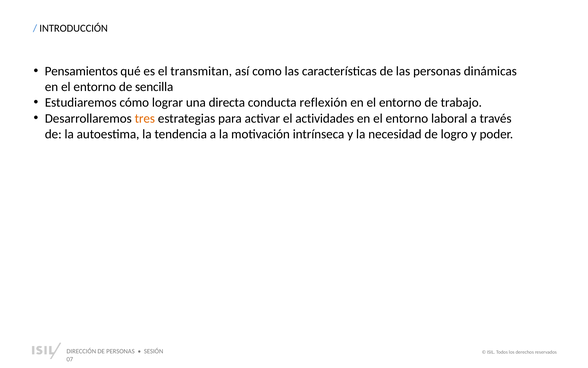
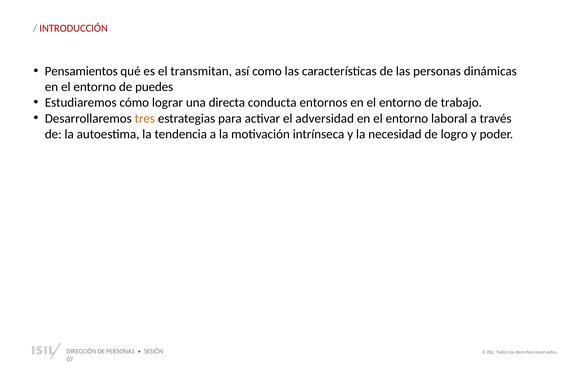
INTRODUCCIÓN colour: black -> red (74, 28)
sencilla: sencilla -> puedes (154, 87)
reflexión: reflexión -> entornos (323, 103)
actividades: actividades -> adversidad (325, 118)
